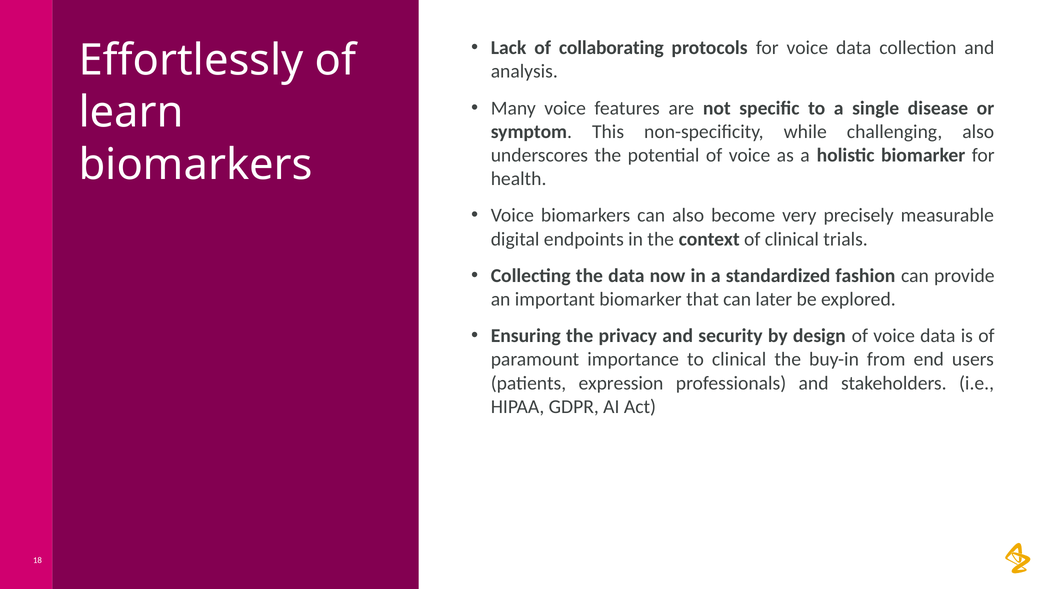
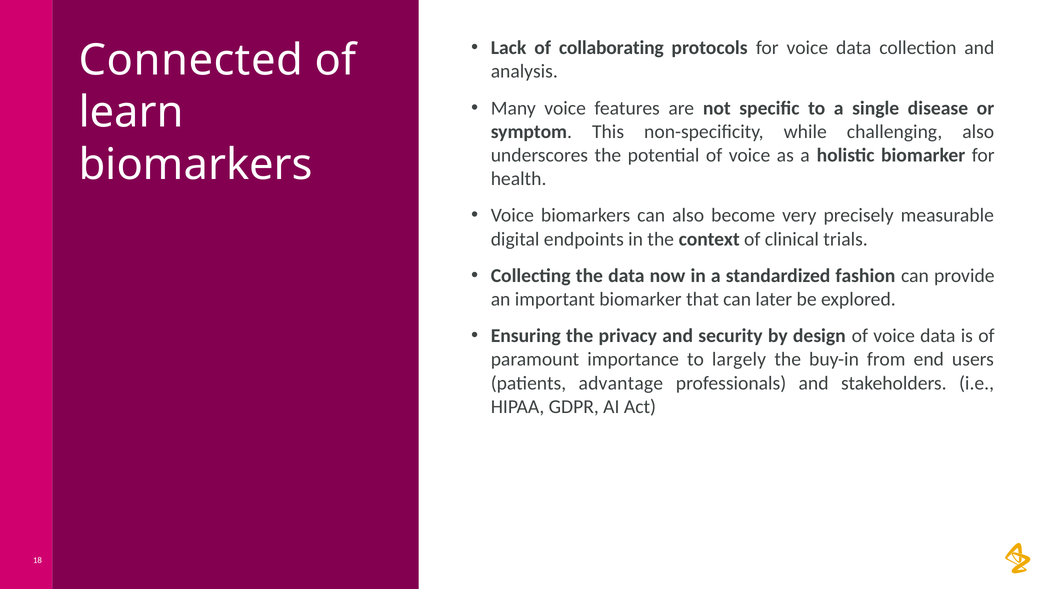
Effortlessly: Effortlessly -> Connected (191, 60)
to clinical: clinical -> largely (739, 359)
expression: expression -> advantage (621, 383)
